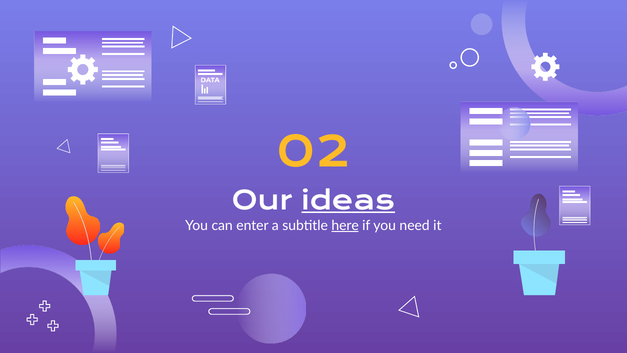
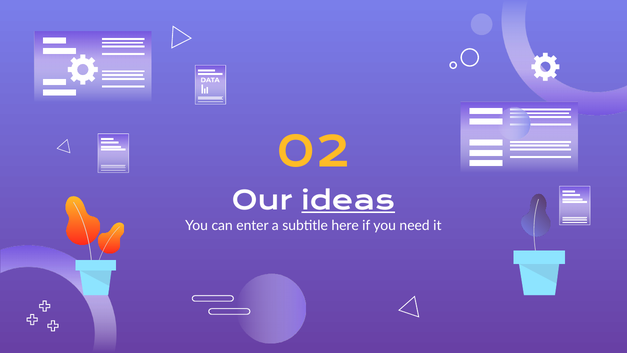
here underline: present -> none (345, 225)
